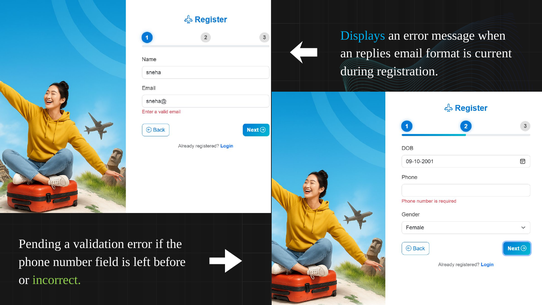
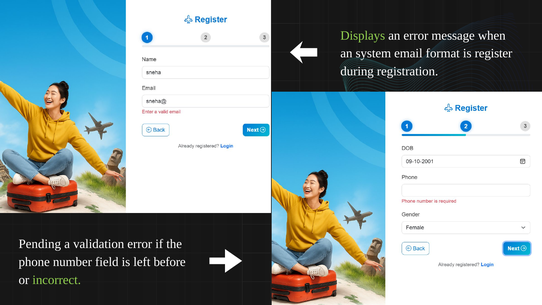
Displays colour: light blue -> light green (363, 35)
replies: replies -> system (373, 53)
current: current -> register (494, 53)
